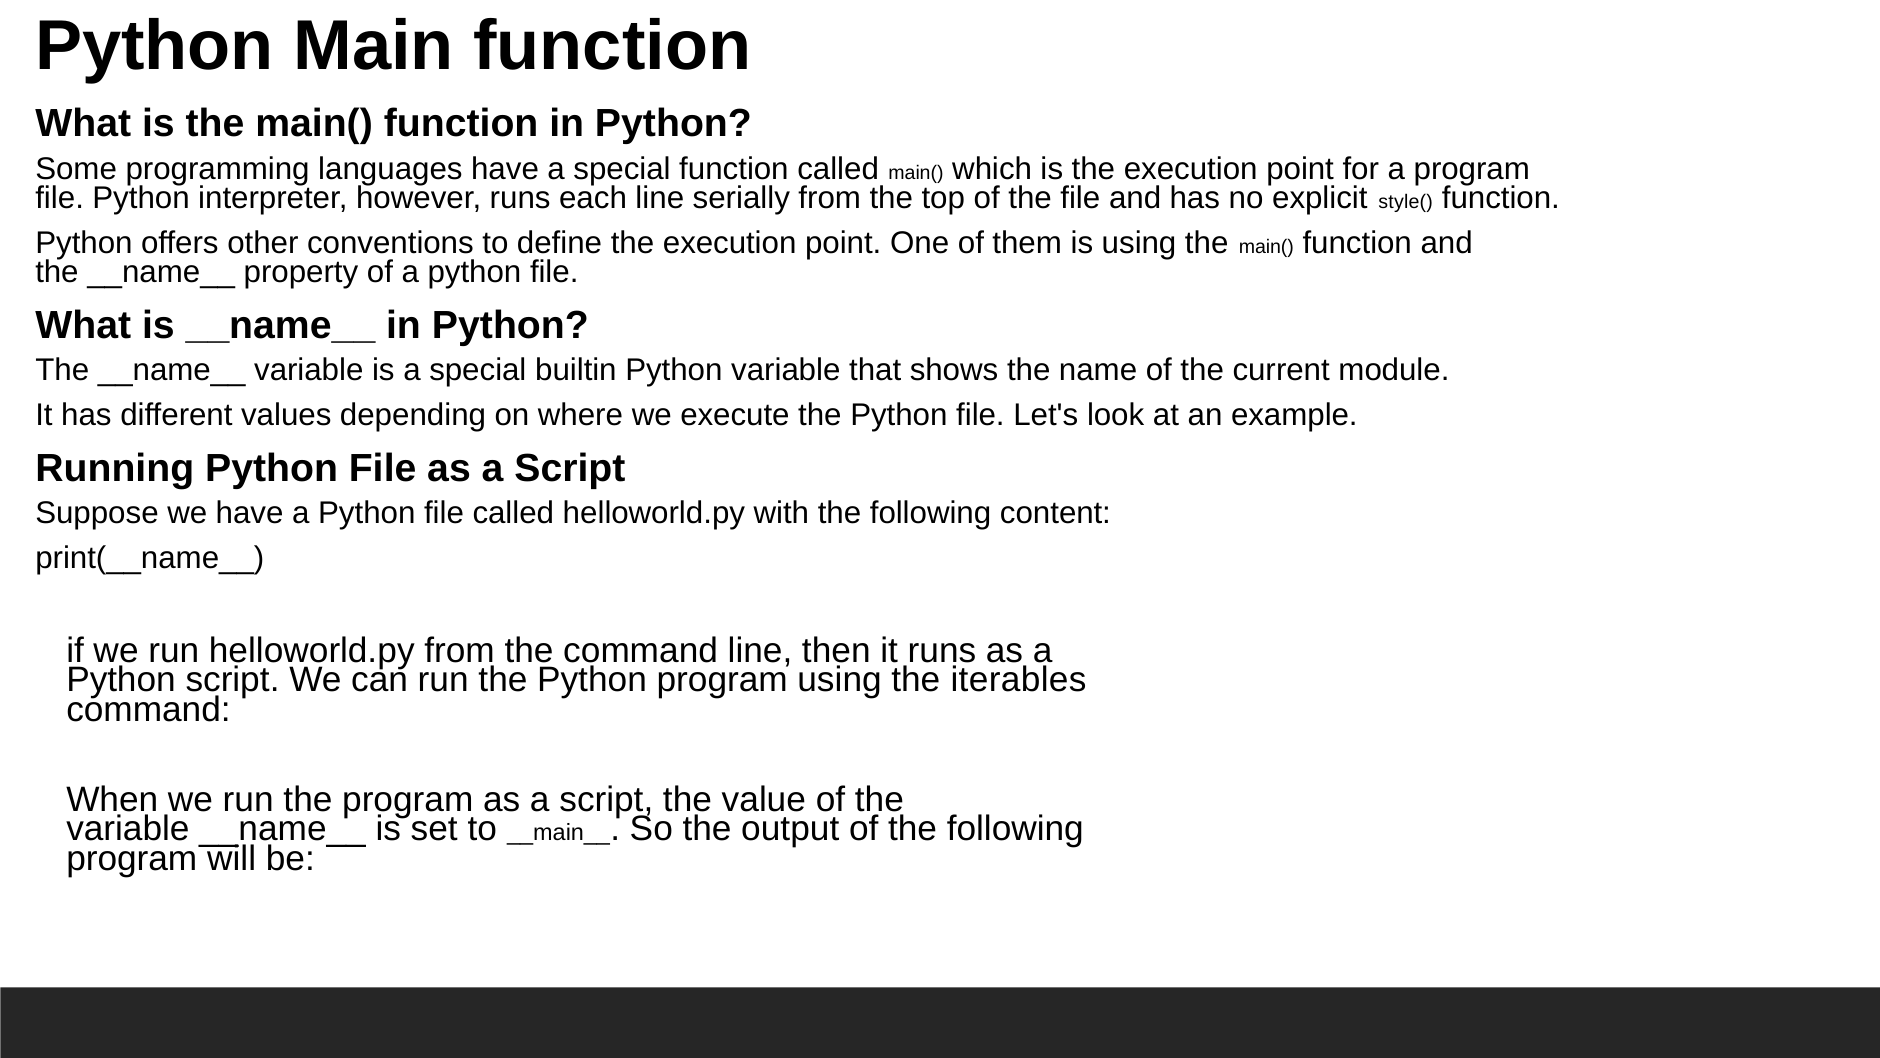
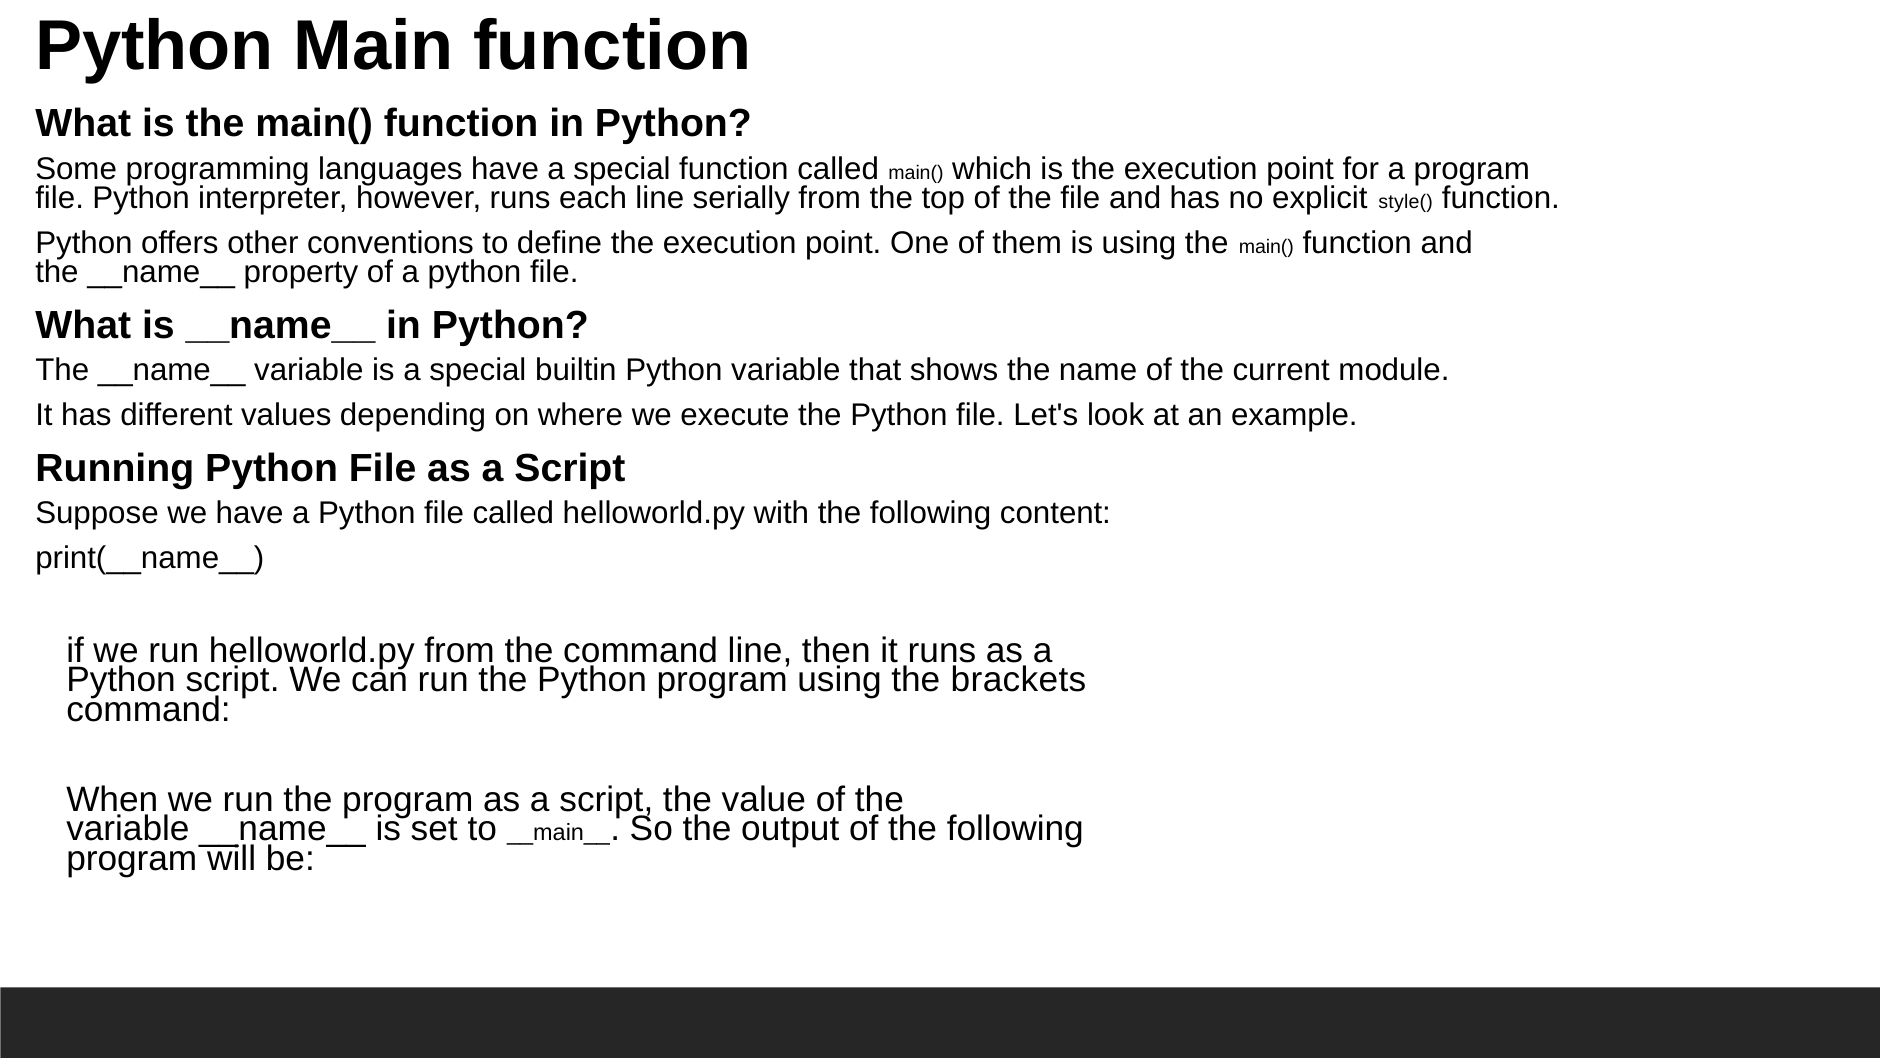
iterables: iterables -> brackets (1019, 680)
